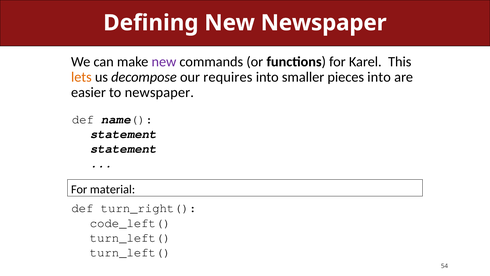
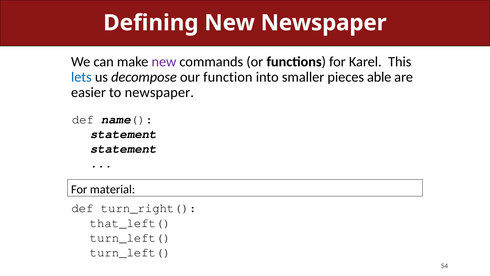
lets colour: orange -> blue (81, 77)
requires: requires -> function (228, 77)
pieces into: into -> able (379, 77)
code_left(: code_left( -> that_left( (130, 223)
